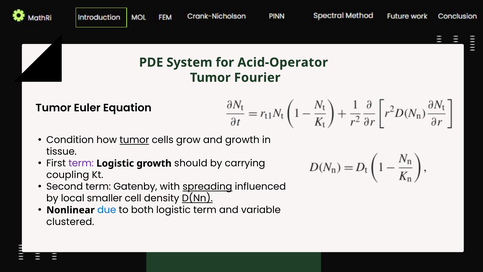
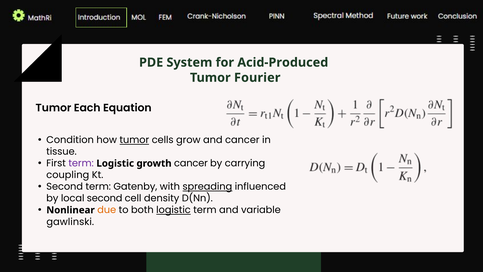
Acid-Operator: Acid-Operator -> Acid-Produced (283, 62)
Euler: Euler -> Each (87, 108)
and growth: growth -> cancer (242, 140)
growth should: should -> cancer (191, 163)
local smaller: smaller -> second (105, 198)
D(Nn underline: present -> none (197, 198)
due colour: blue -> orange (107, 210)
logistic underline: none -> present (173, 210)
clustered: clustered -> gawlinski (70, 222)
